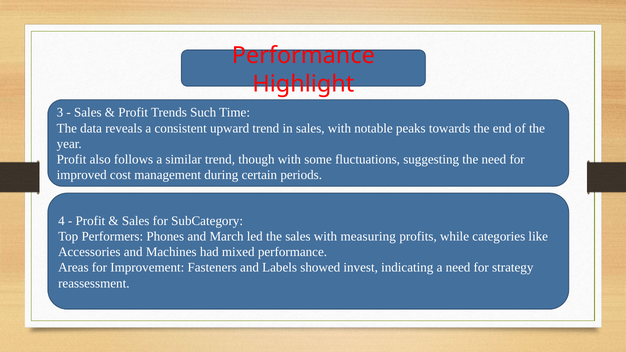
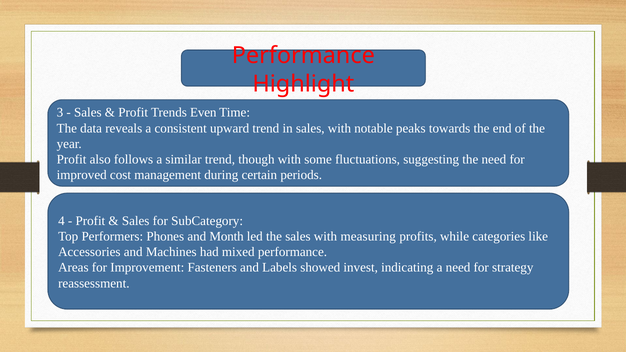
Such: Such -> Even (203, 113)
March: March -> Month (227, 236)
